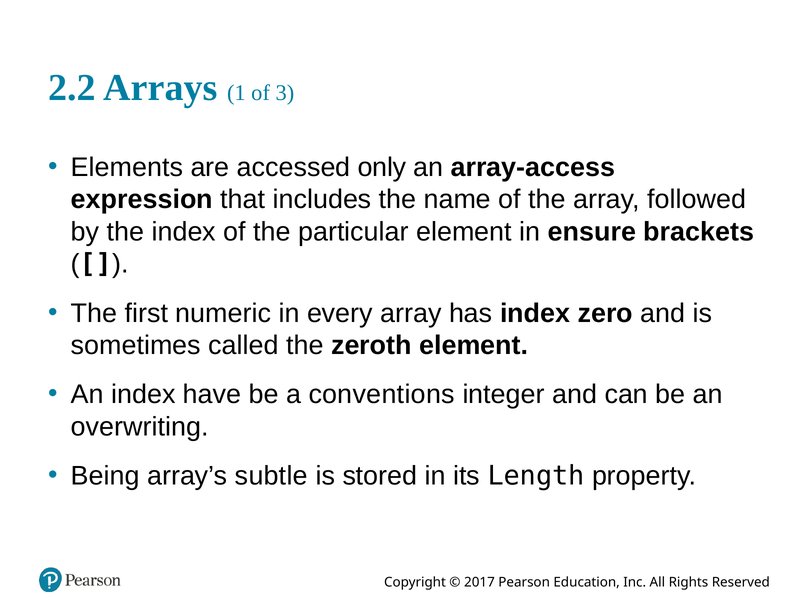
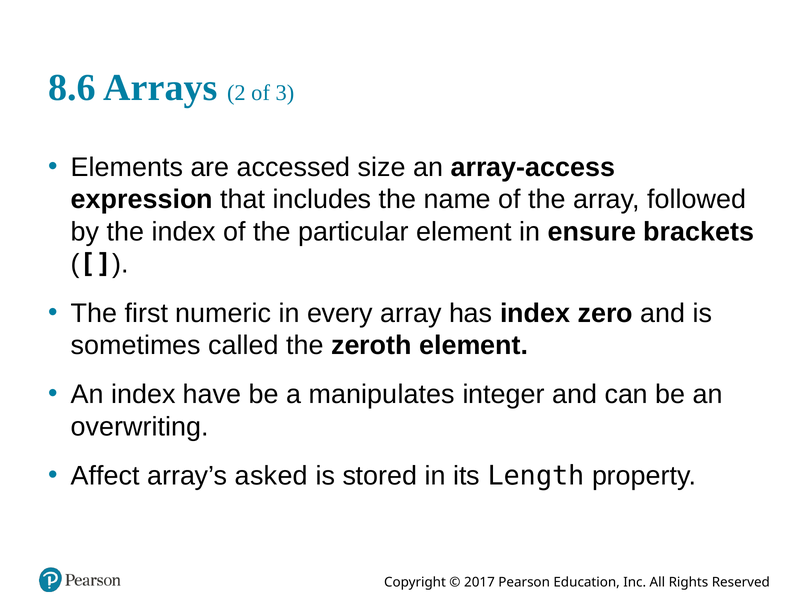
2.2: 2.2 -> 8.6 (72, 88)
1: 1 -> 2 (236, 93)
only: only -> size (382, 167)
conventions: conventions -> manipulates (382, 395)
Being: Being -> Affect (105, 476)
subtle: subtle -> asked (271, 476)
